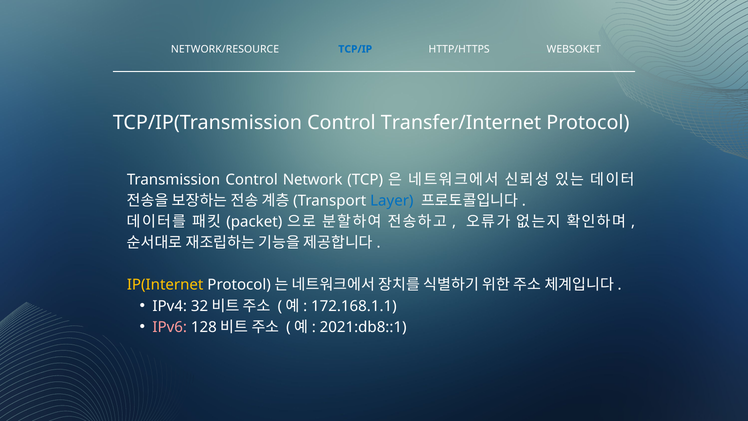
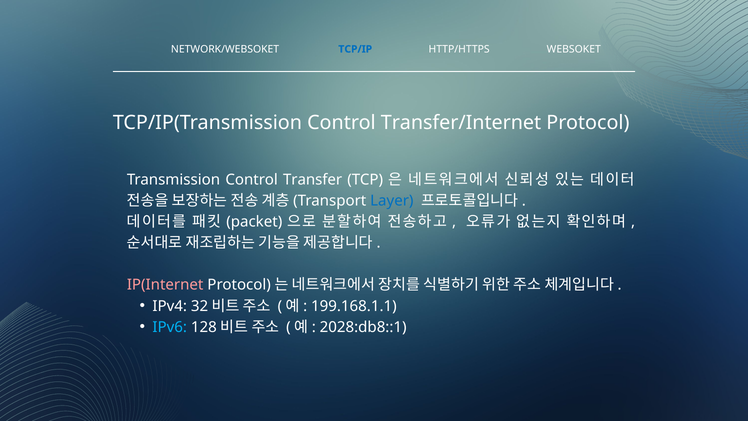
NETWORK/RESOURCE: NETWORK/RESOURCE -> NETWORK/WEBSOKET (225, 49)
Network: Network -> Transfer (313, 179)
IP(Internet colour: yellow -> pink (165, 285)
172.168.1.1: 172.168.1.1 -> 199.168.1.1 (354, 306)
IPv6 colour: pink -> light blue (170, 327)
2021:db8::1: 2021:db8::1 -> 2028:db8::1 (363, 327)
